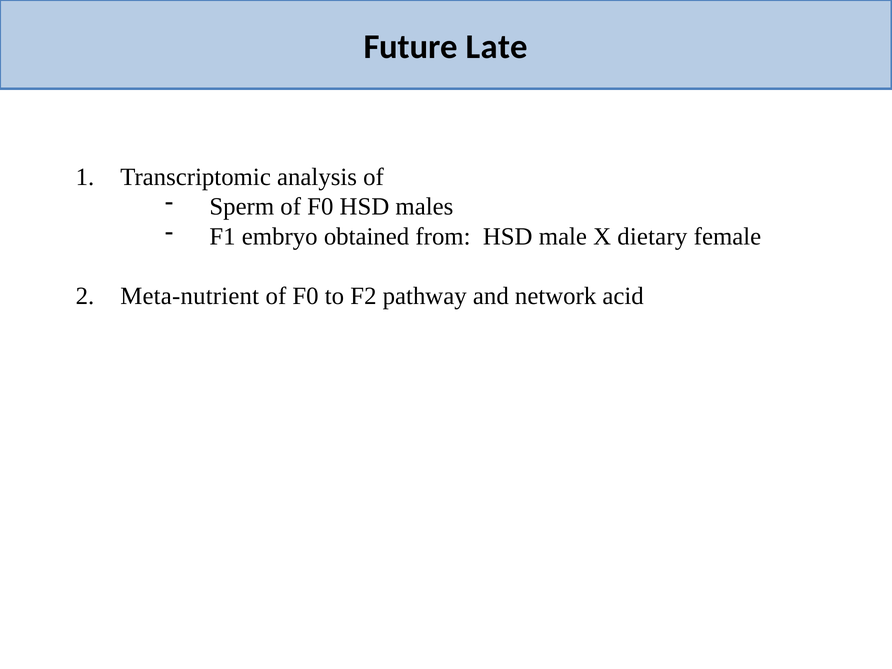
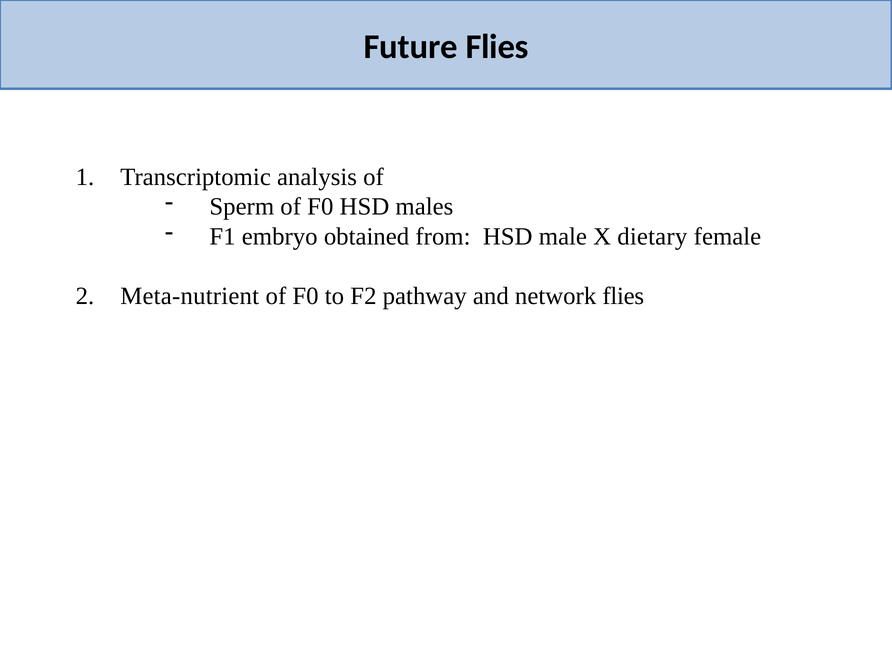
Future Late: Late -> Flies (497, 47)
network acid: acid -> flies (623, 296)
